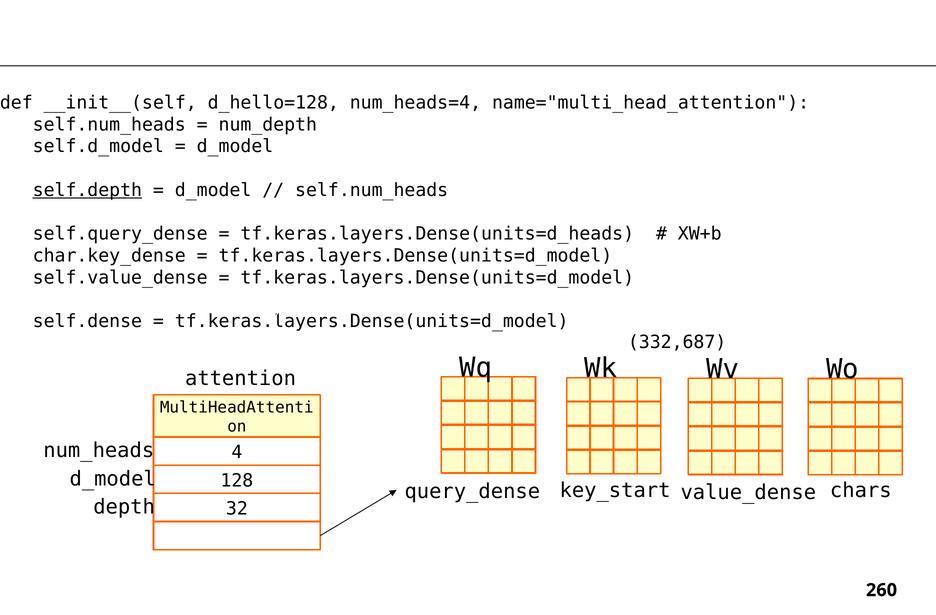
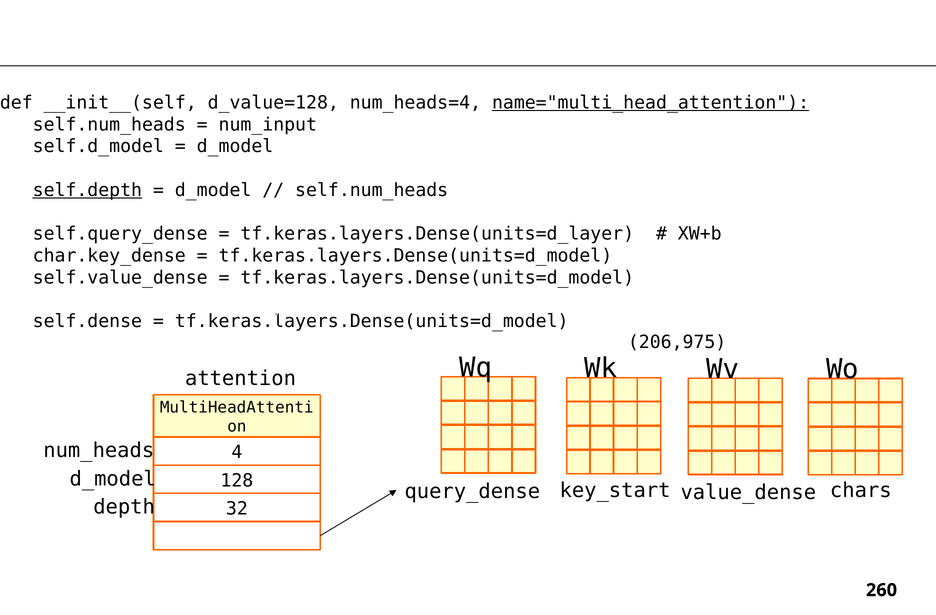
d_hello=128: d_hello=128 -> d_value=128 (273, 103)
name="multi_head_attention underline: none -> present (651, 103)
num_depth: num_depth -> num_input (268, 125)
tf.keras.layers.Dense(units=d_heads: tf.keras.layers.Dense(units=d_heads -> tf.keras.layers.Dense(units=d_layer (437, 234)
332,687: 332,687 -> 206,975 (677, 342)
